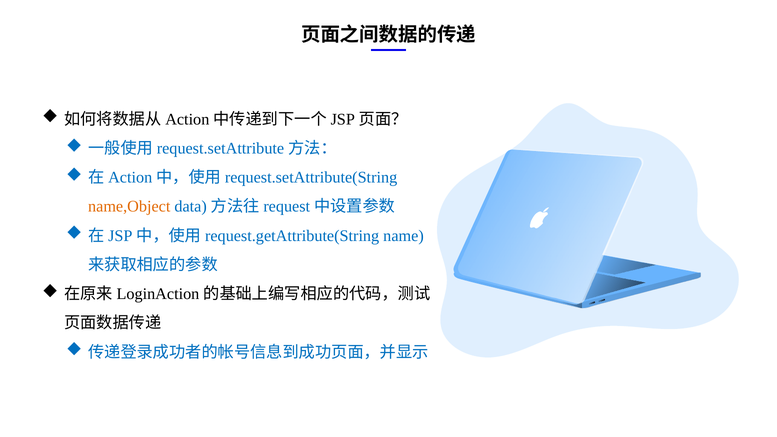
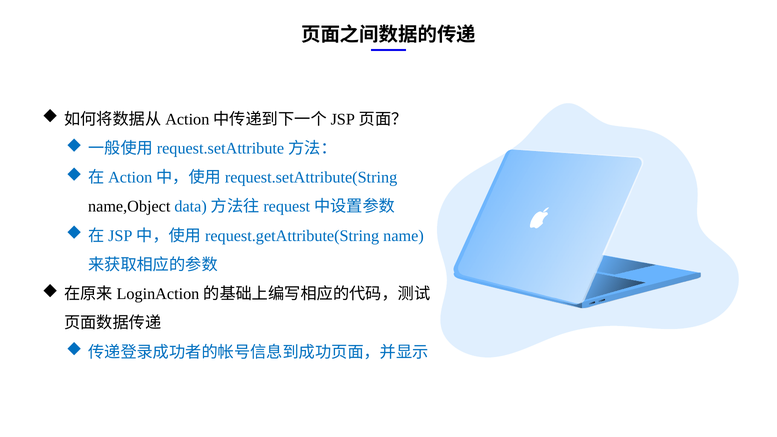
name,Object colour: orange -> black (129, 207)
